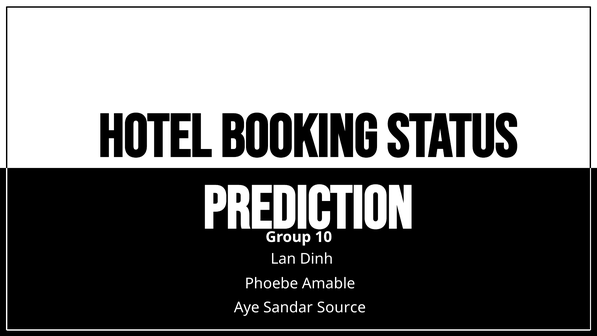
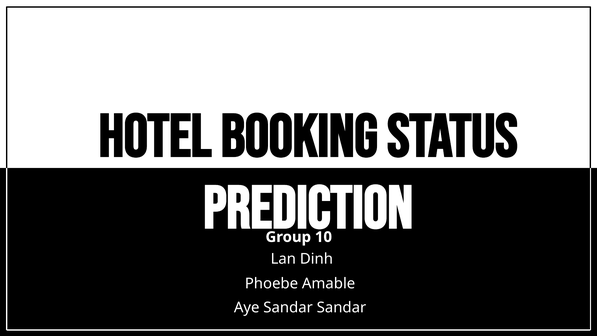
Sandar Source: Source -> Sandar (341, 308)
